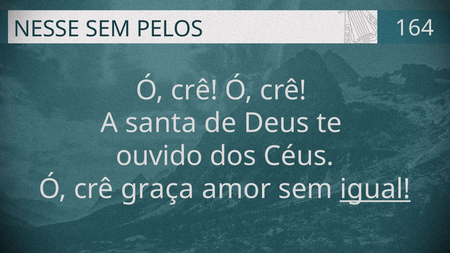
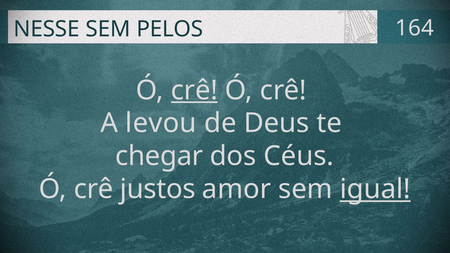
crê underline: none -> present (194, 90)
santa: santa -> levou (161, 123)
ouvido: ouvido -> chegar (159, 156)
graça: graça -> justos (158, 189)
